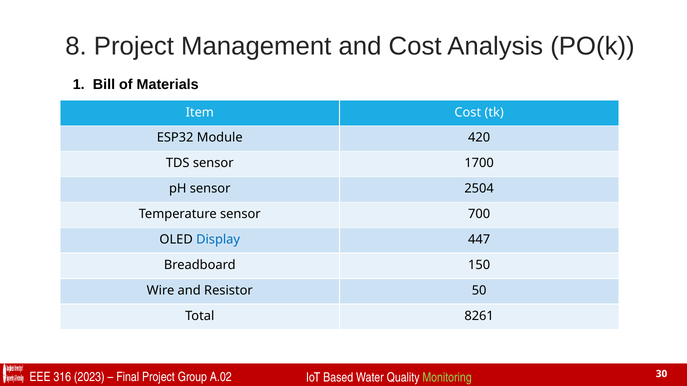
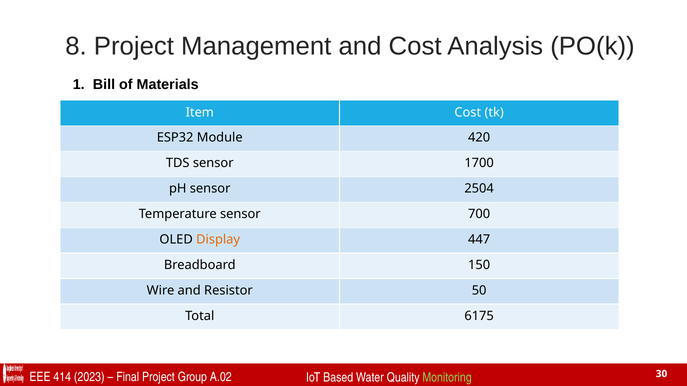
Display colour: blue -> orange (218, 240)
8261: 8261 -> 6175 (479, 316)
316: 316 -> 414 (62, 378)
